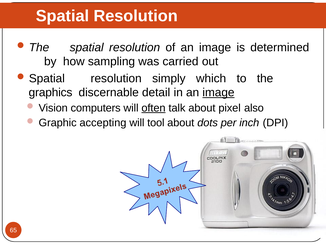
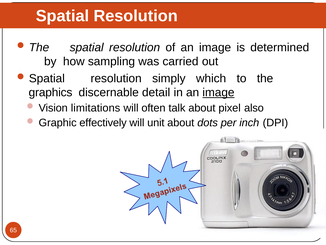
computers: computers -> limitations (96, 108)
often underline: present -> none (153, 108)
accepting: accepting -> effectively (103, 123)
tool: tool -> unit (156, 123)
